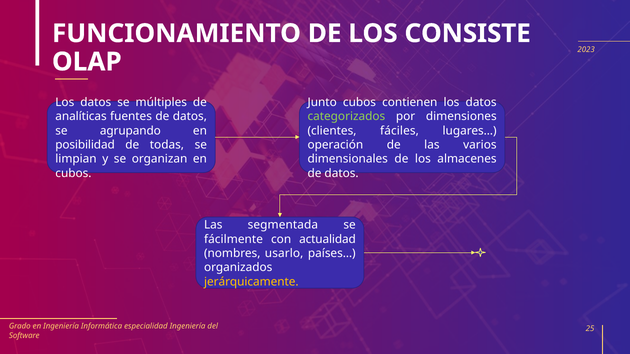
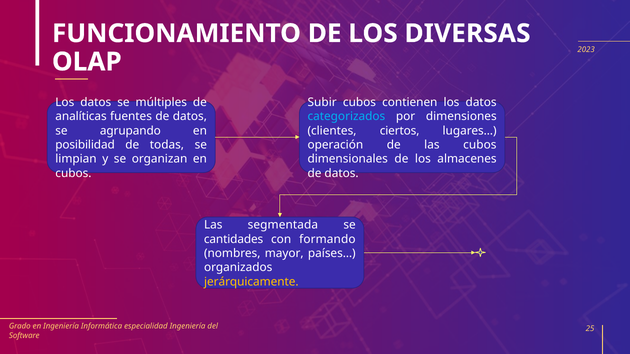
CONSISTE: CONSISTE -> DIVERSAS (467, 33)
Junto: Junto -> Subir (322, 103)
categorizados colour: light green -> light blue (346, 117)
fáciles: fáciles -> ciertos (400, 131)
las varios: varios -> cubos (480, 145)
fácilmente: fácilmente -> cantidades (234, 239)
actualidad: actualidad -> formando (327, 239)
usarlo: usarlo -> mayor (284, 254)
